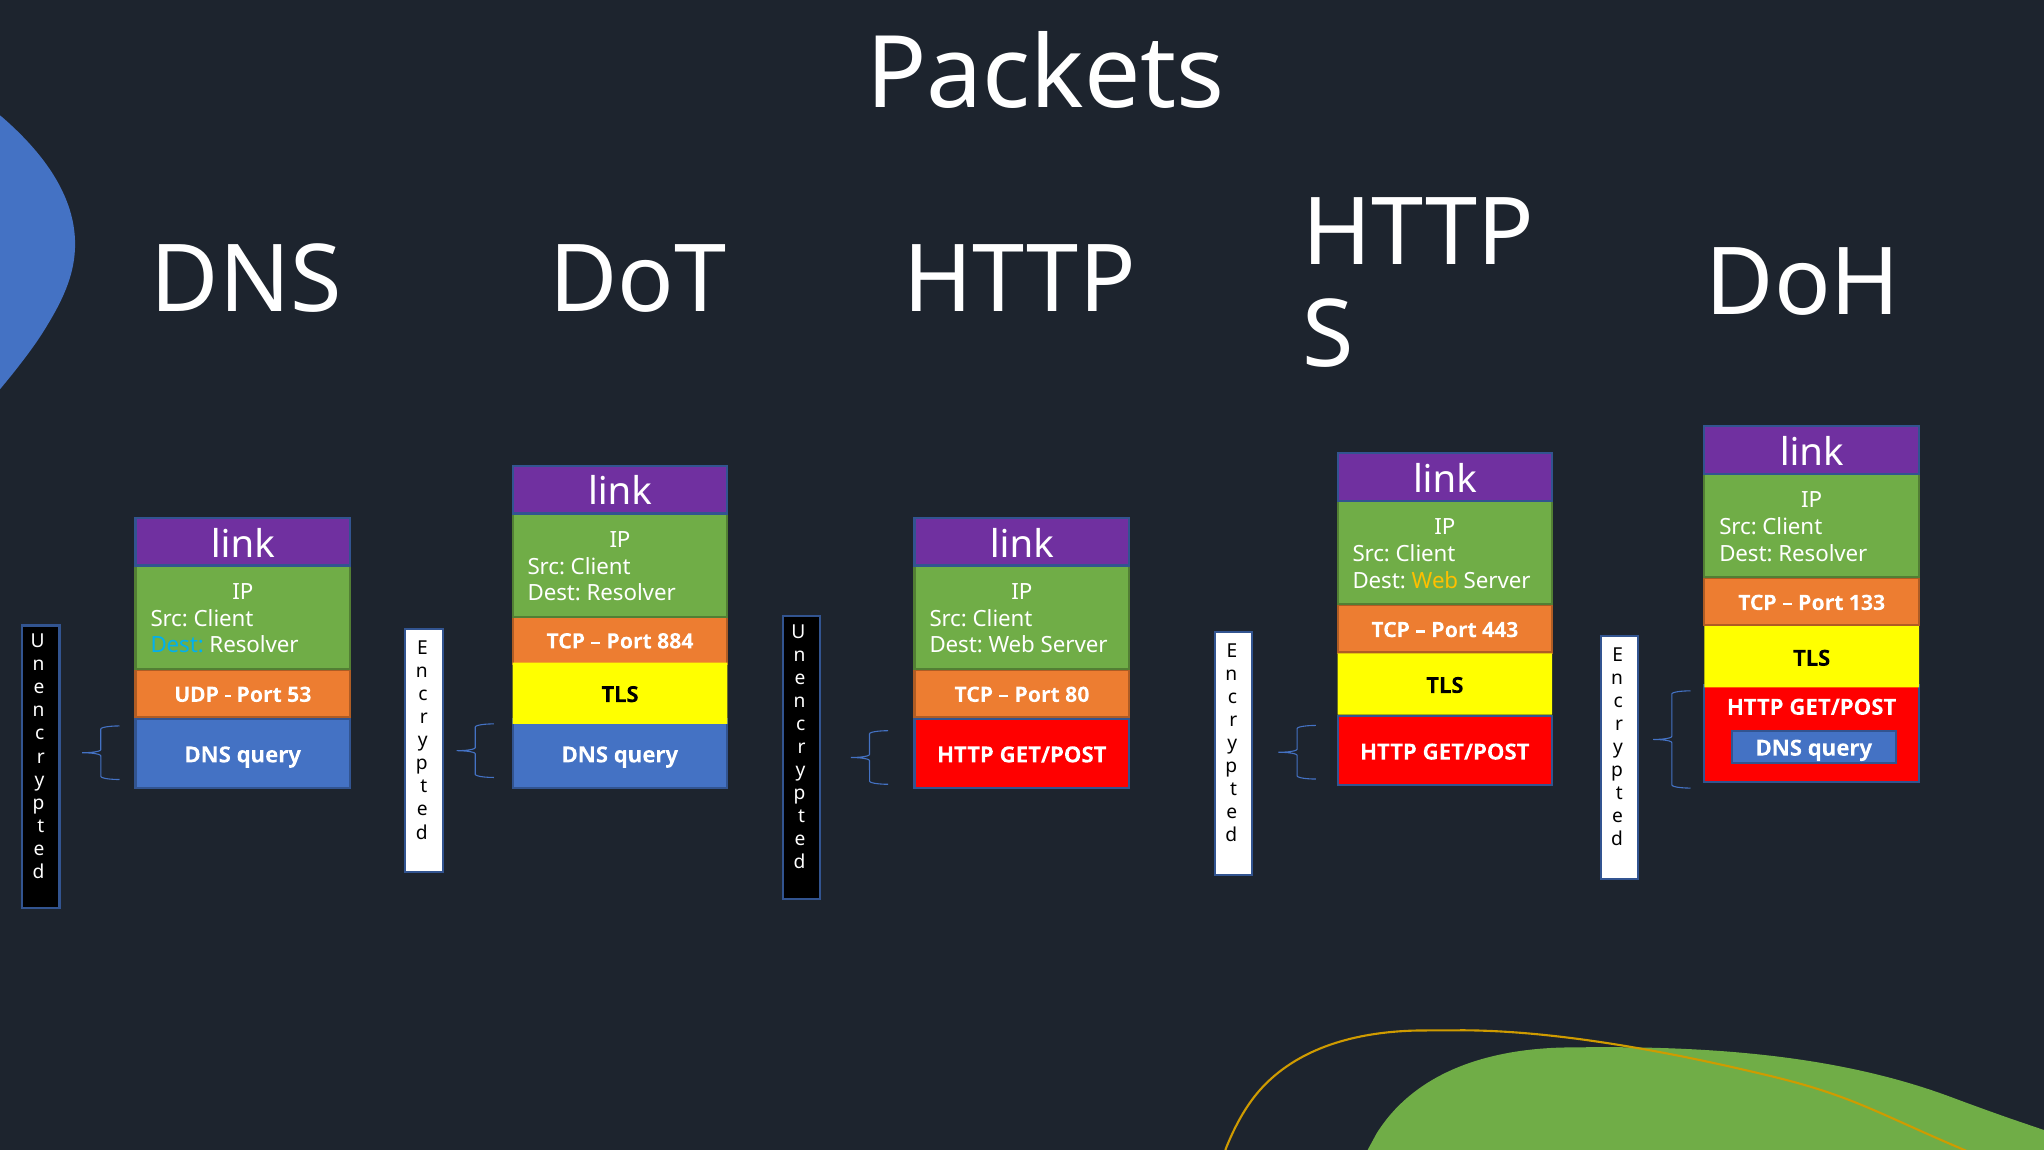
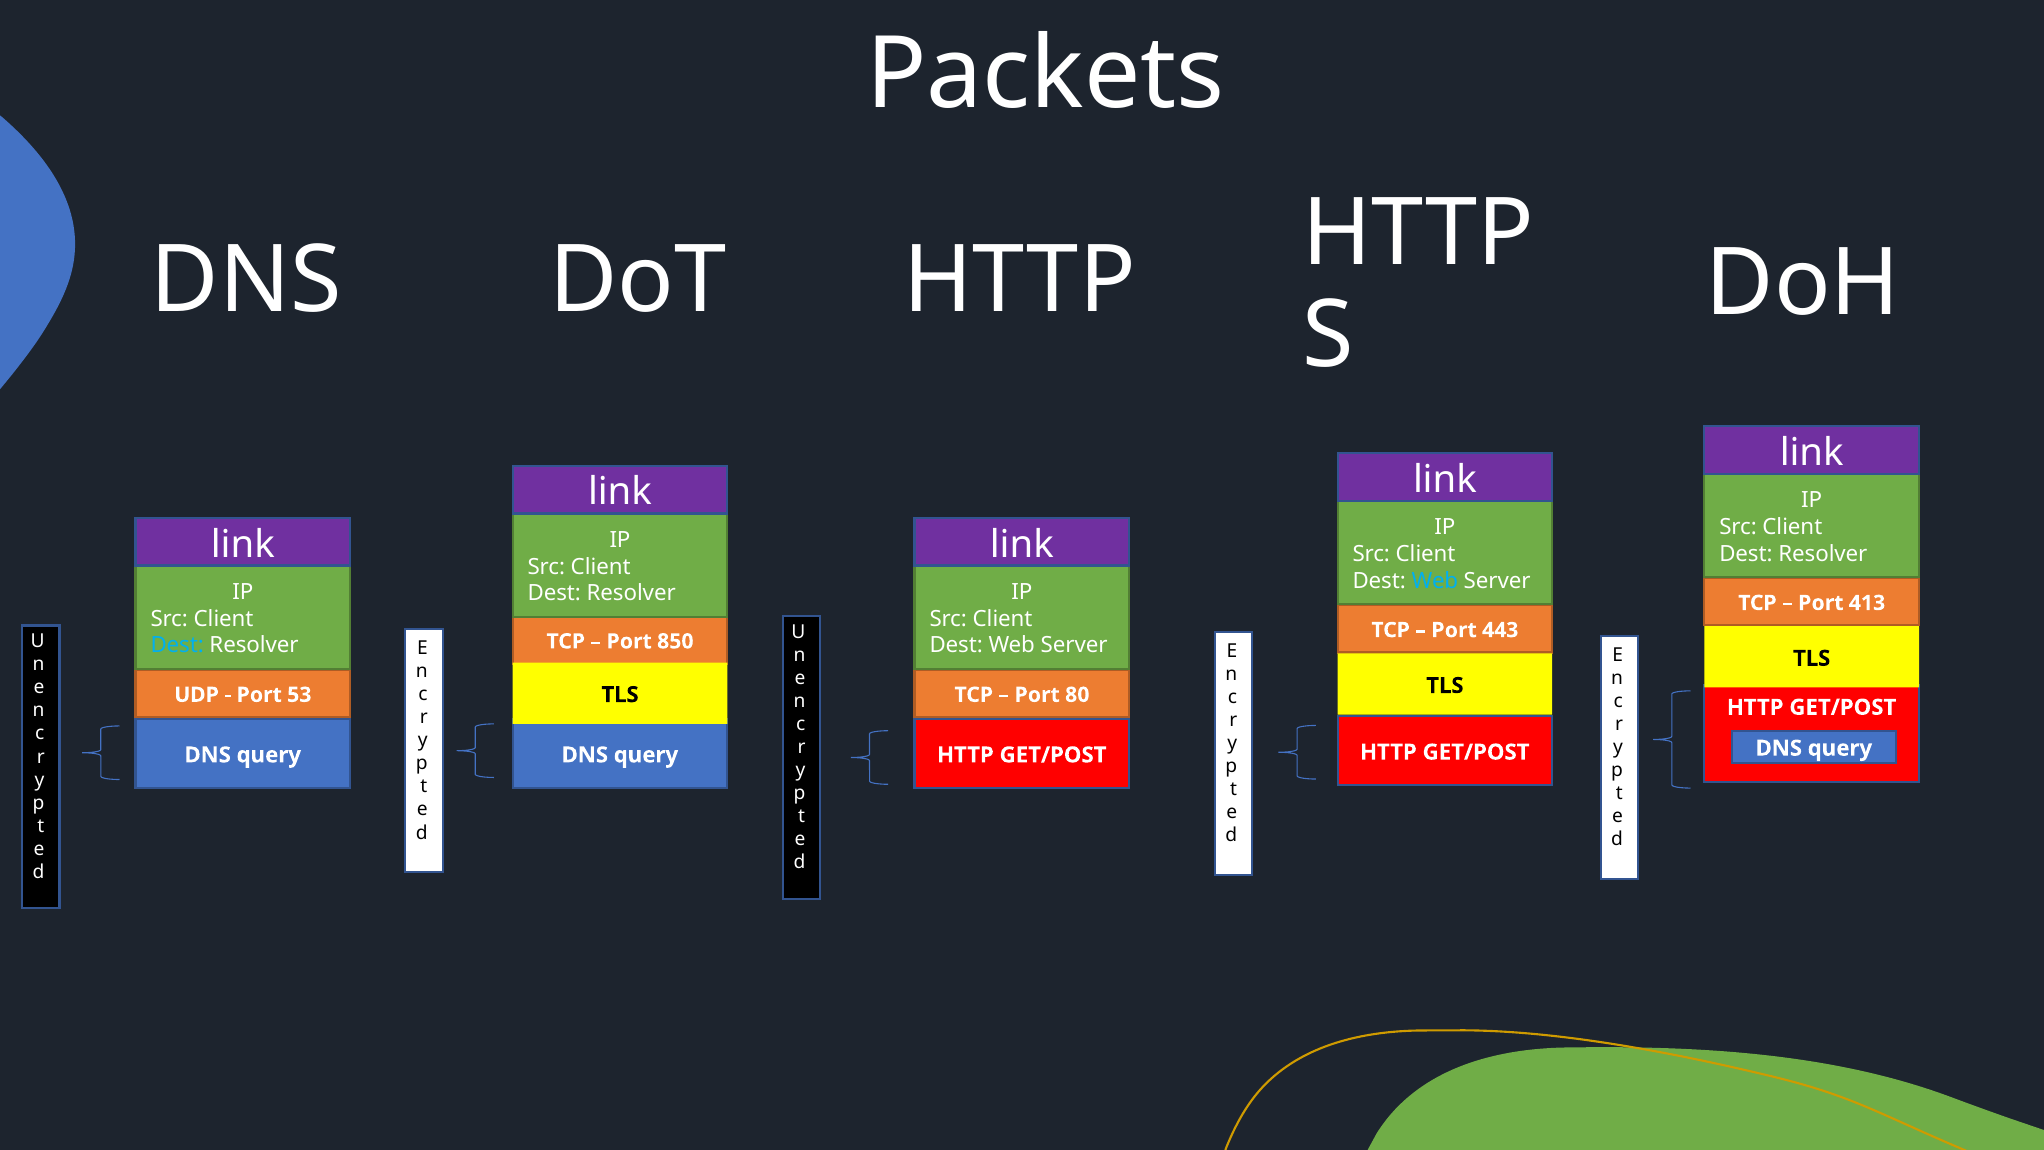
Web colour: yellow -> light blue (1435, 581)
133: 133 -> 413 (1867, 603)
884: 884 -> 850 (675, 641)
